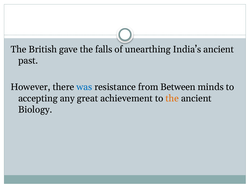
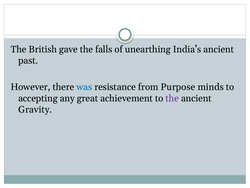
Between: Between -> Purpose (178, 87)
the colour: orange -> purple (172, 98)
Biology: Biology -> Gravity (35, 109)
